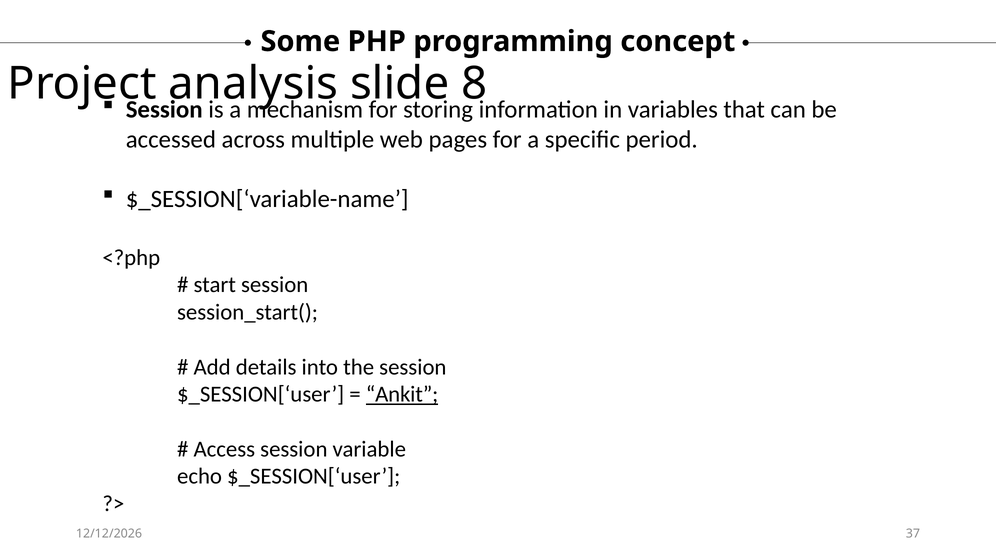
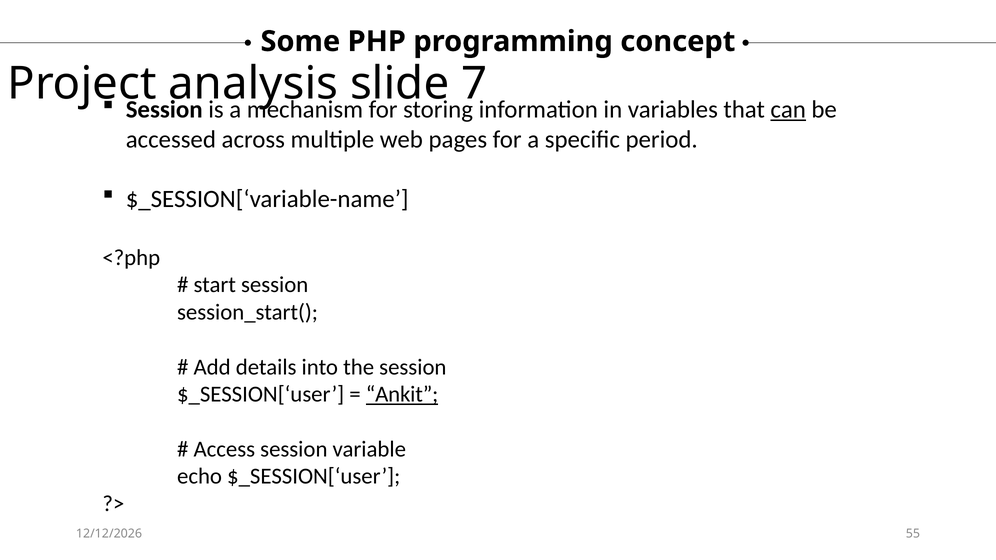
8: 8 -> 7 (474, 84)
can underline: none -> present (788, 110)
37: 37 -> 55 (913, 534)
